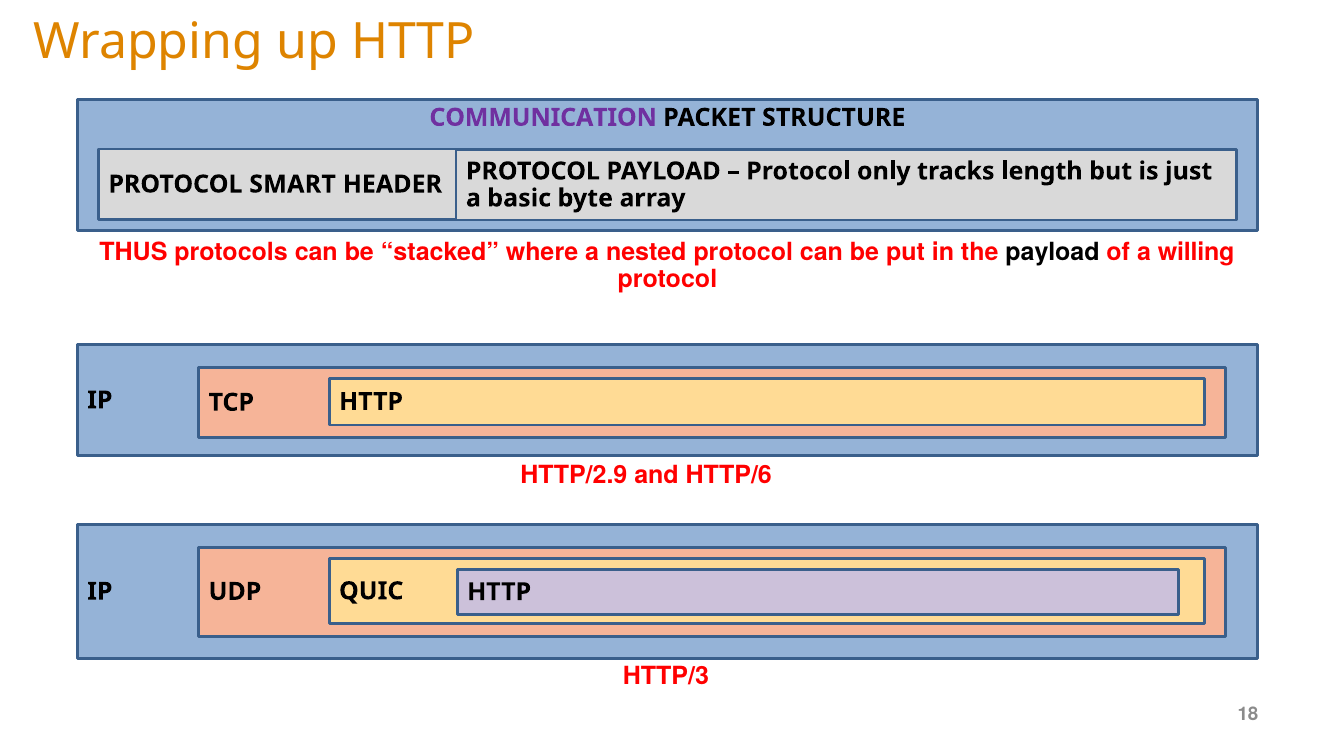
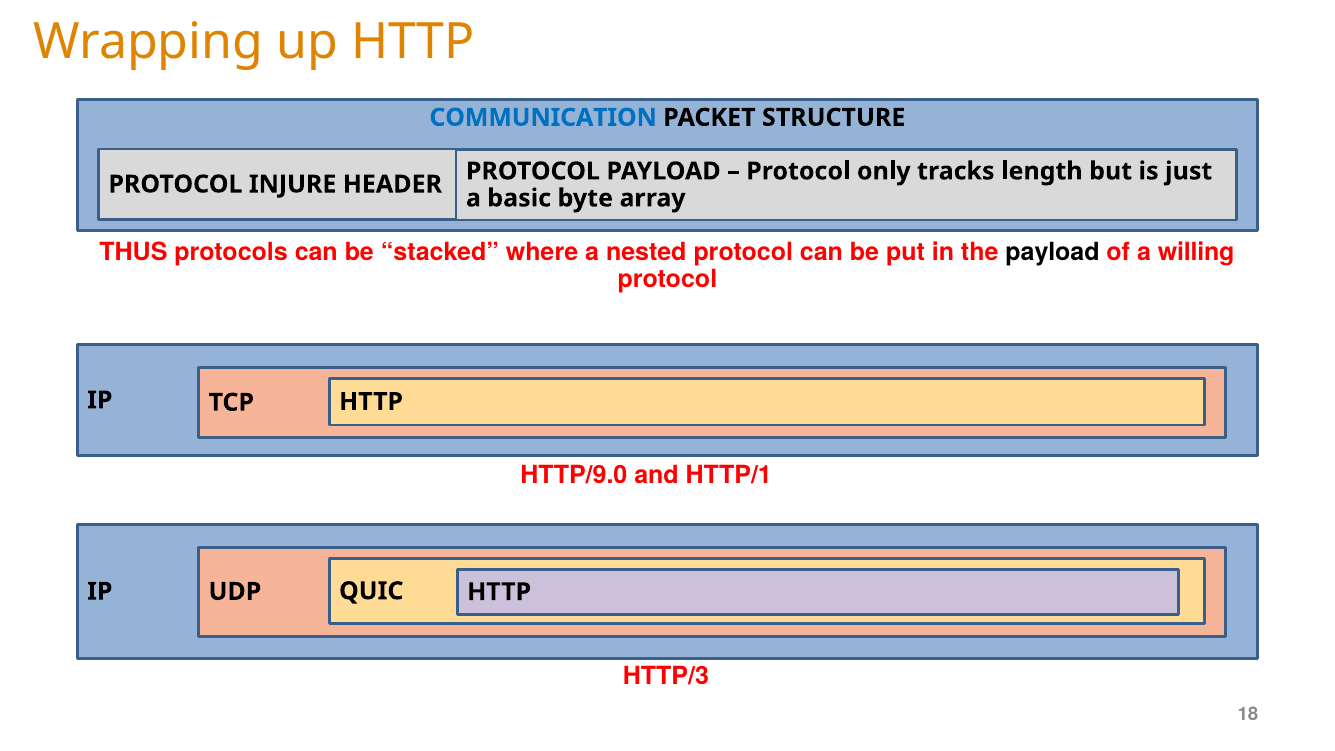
COMMUNICATION colour: purple -> blue (543, 117)
SMART: SMART -> INJURE (293, 184)
HTTP/2.9: HTTP/2.9 -> HTTP/9.0 (574, 475)
HTTP/6: HTTP/6 -> HTTP/1 (729, 475)
